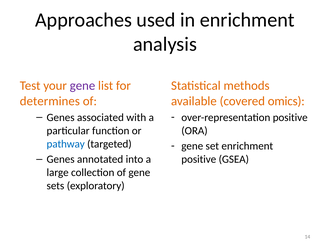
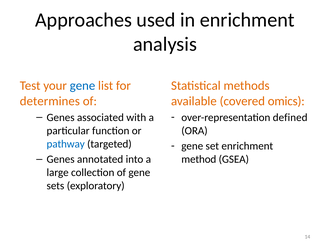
gene colour: purple -> blue (82, 85)
over-representation positive: positive -> defined (290, 117)
positive: positive -> method (199, 159)
